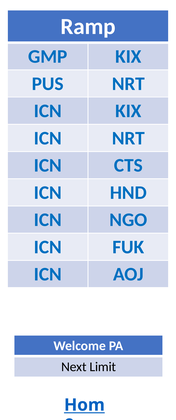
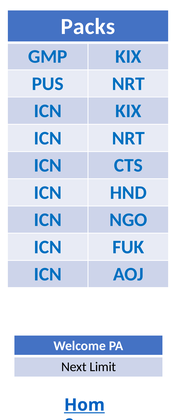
Ramp: Ramp -> Packs (88, 27)
